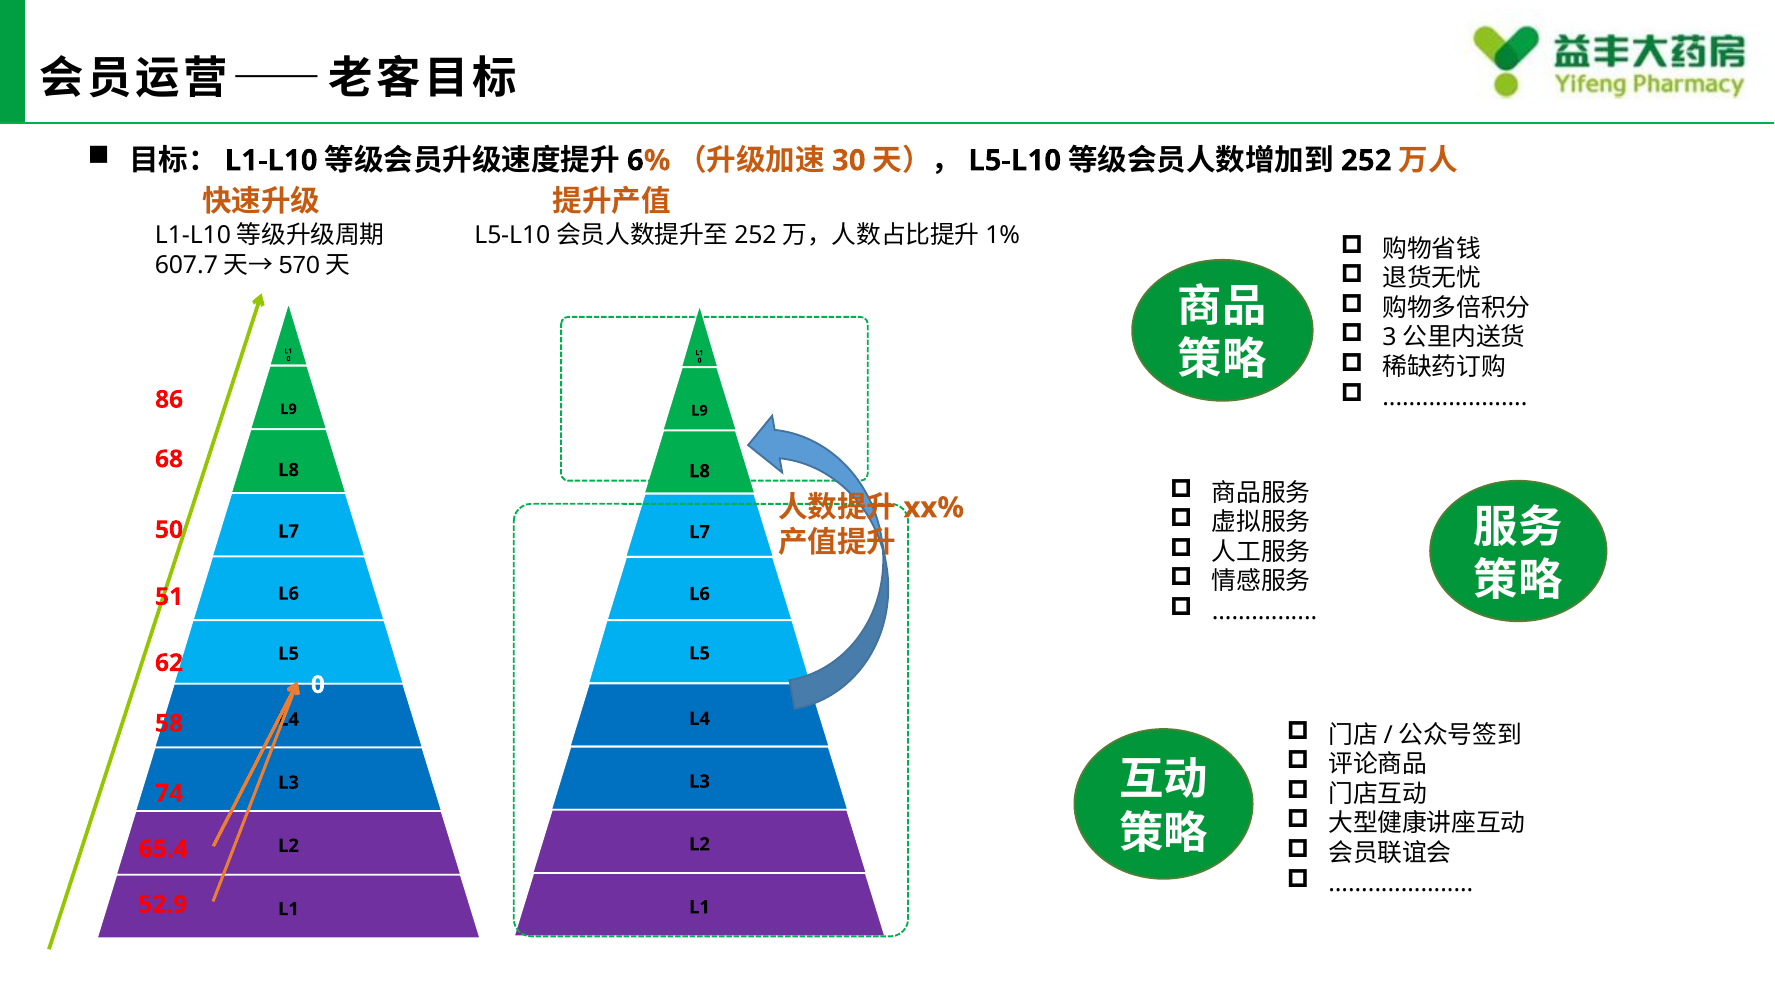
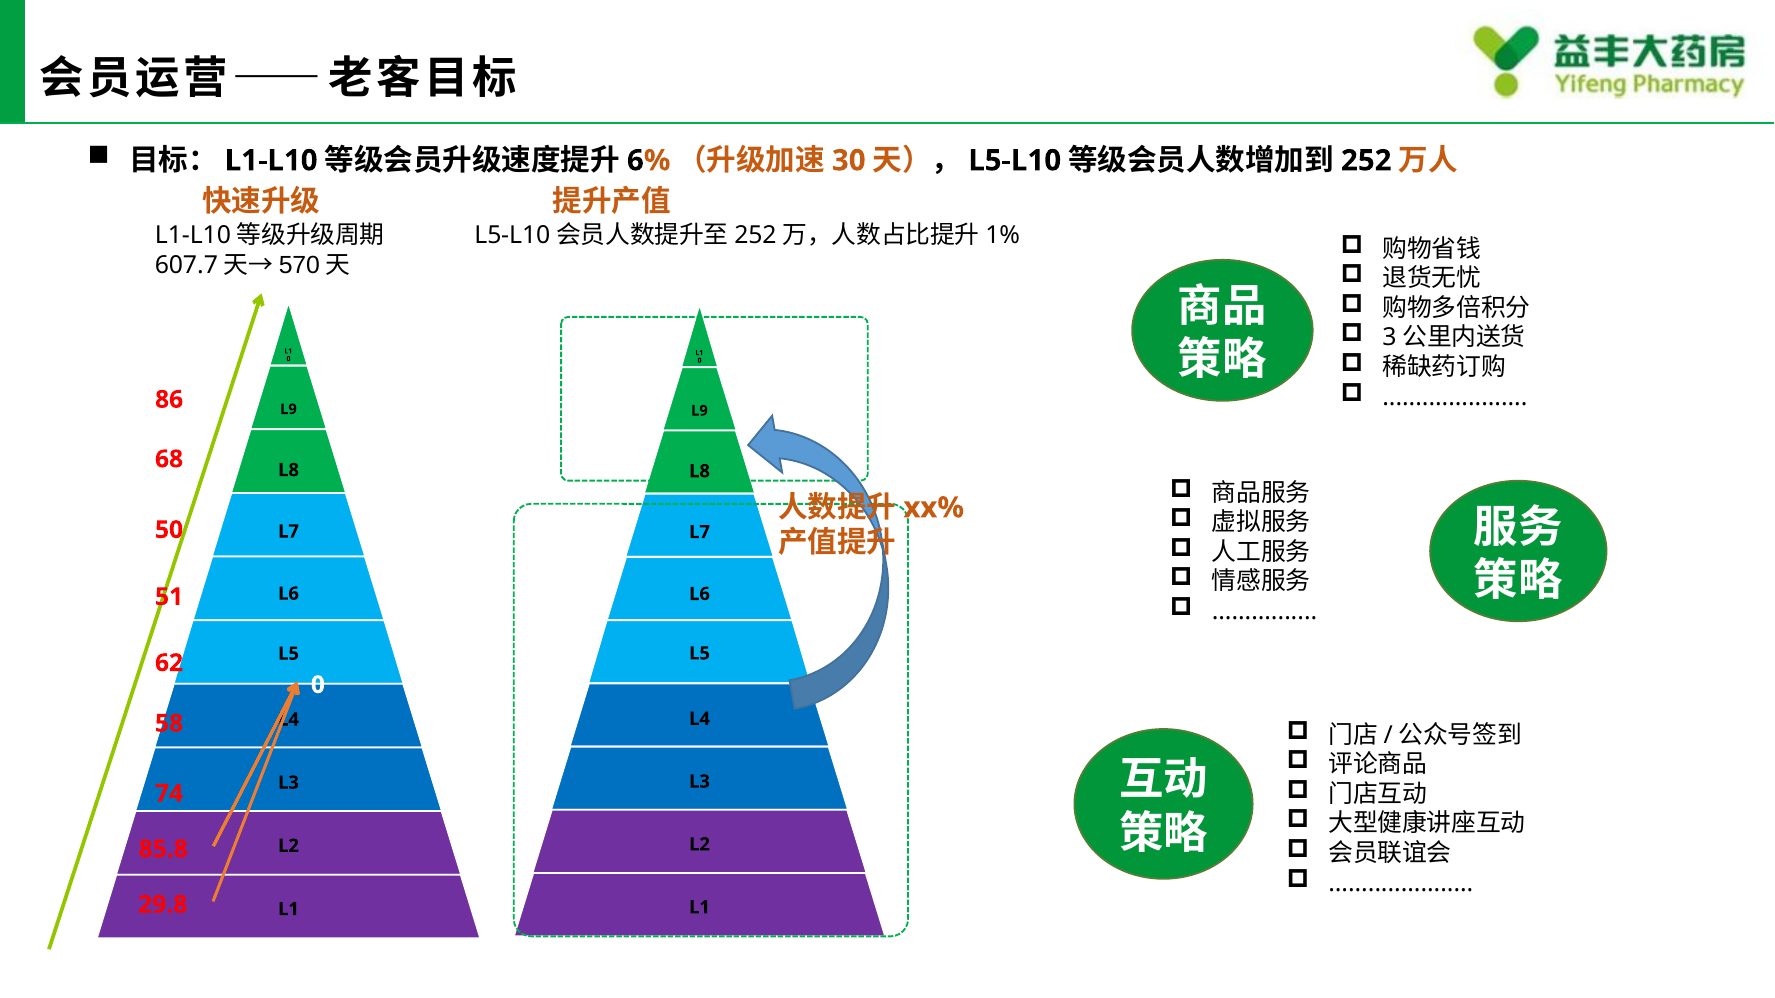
65.4: 65.4 -> 85.8 (163, 849)
52.9: 52.9 -> 29.8 (163, 905)
